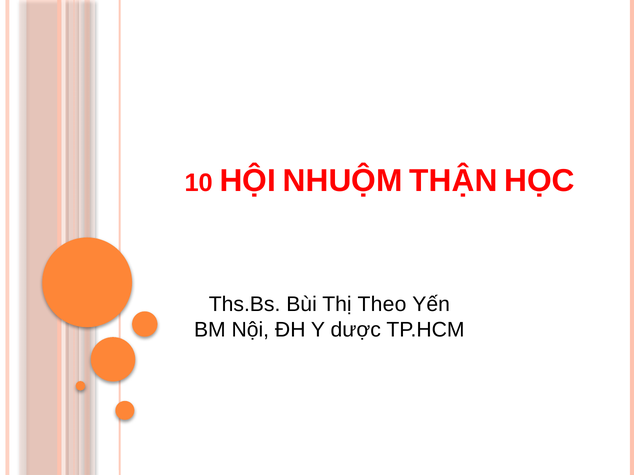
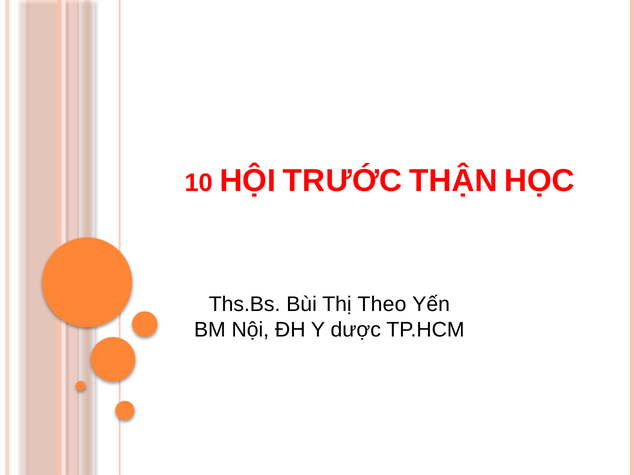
NHUỘM: NHUỘM -> TRƯỚC (343, 181)
